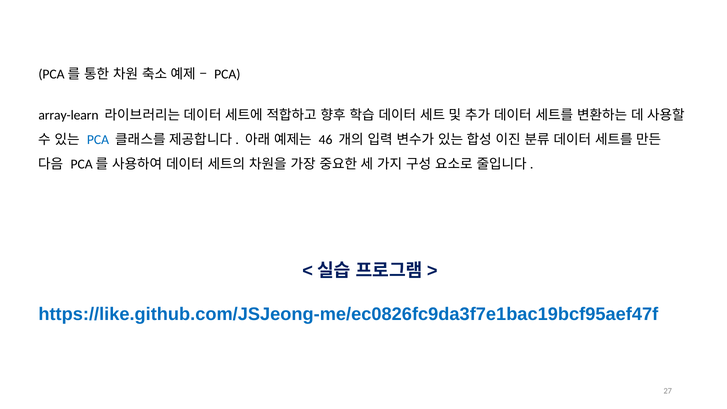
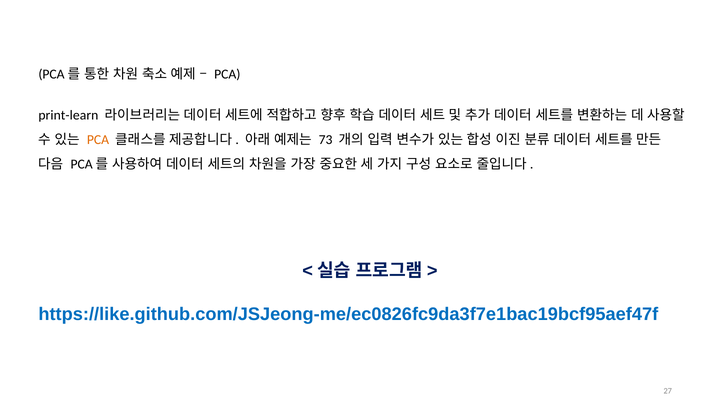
array-learn: array-learn -> print-learn (68, 115)
PCA colour: blue -> orange (98, 140)
46: 46 -> 73 (326, 140)
